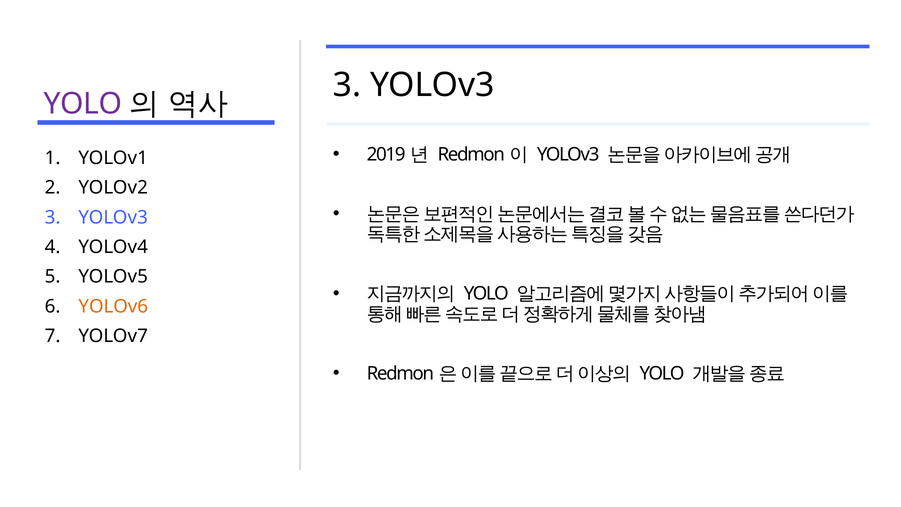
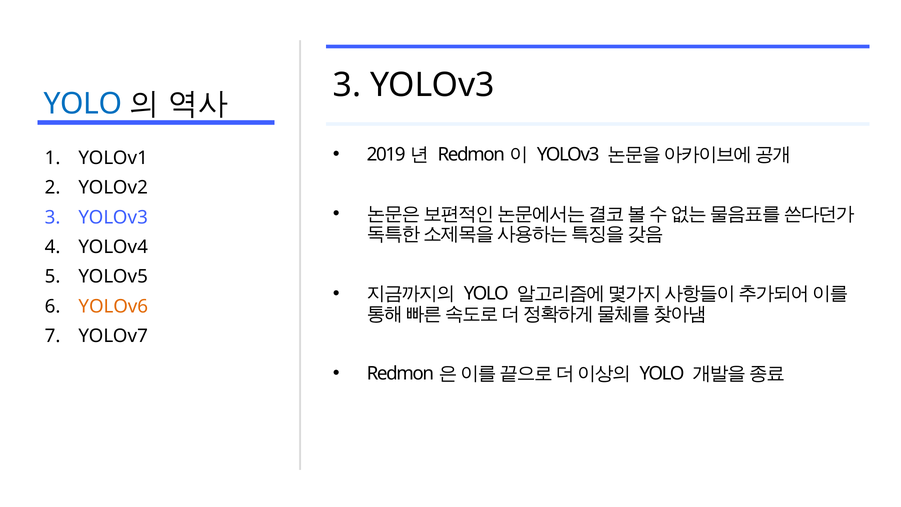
YOLO colour: purple -> blue (83, 104)
